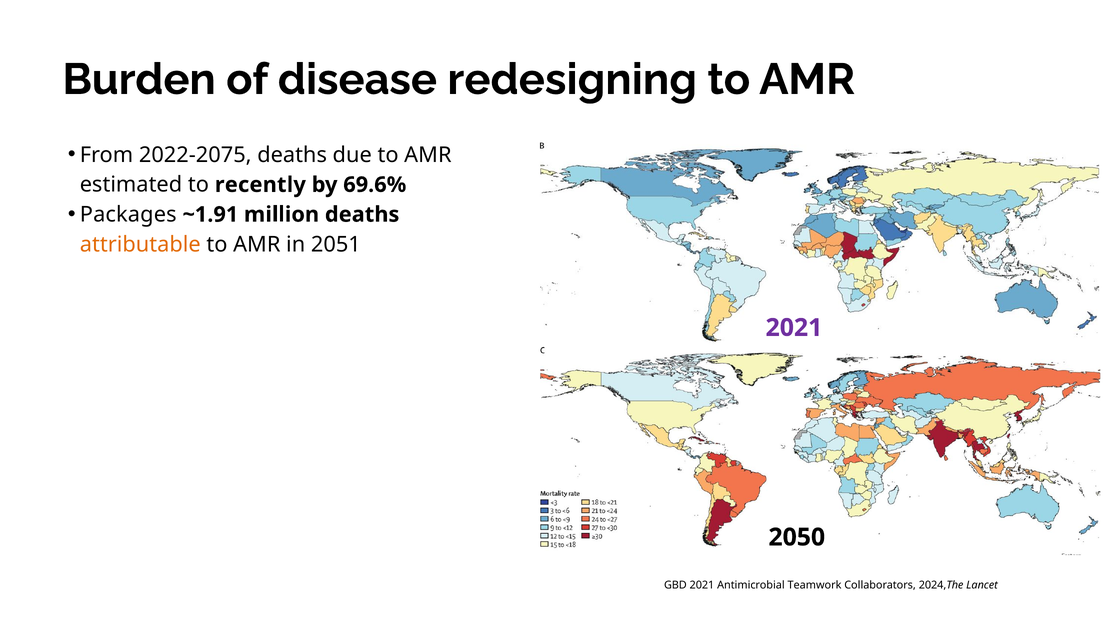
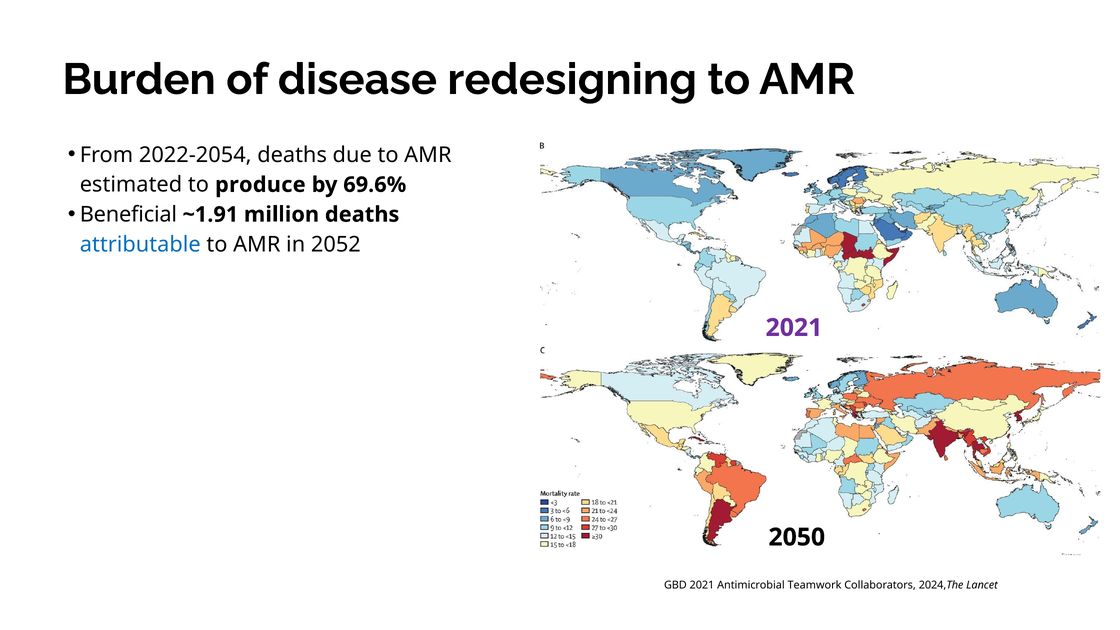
2022-2075: 2022-2075 -> 2022-2054 (195, 155)
recently: recently -> produce (260, 185)
Packages: Packages -> Beneficial (128, 215)
attributable colour: orange -> blue (140, 244)
2051: 2051 -> 2052 (336, 244)
